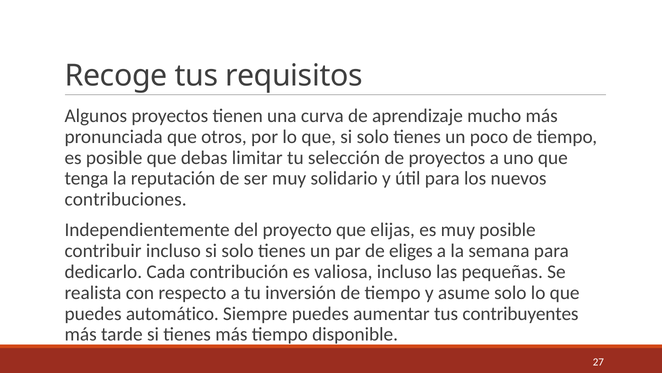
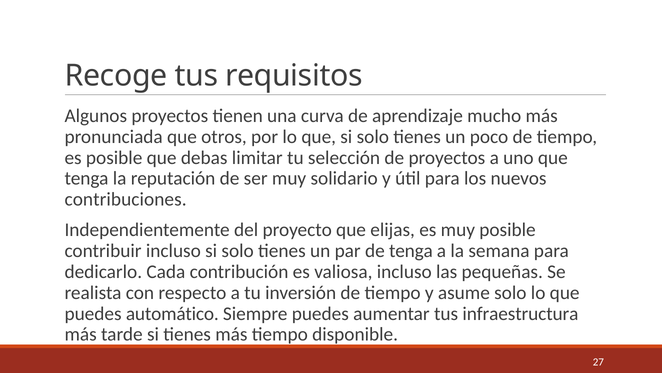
de eliges: eliges -> tenga (411, 251)
contribuyentes: contribuyentes -> infraestructura (520, 313)
